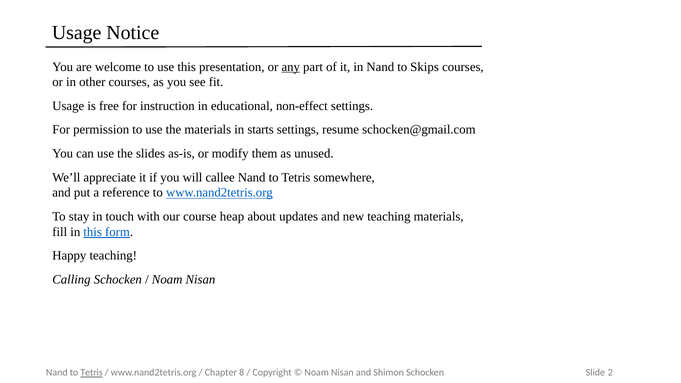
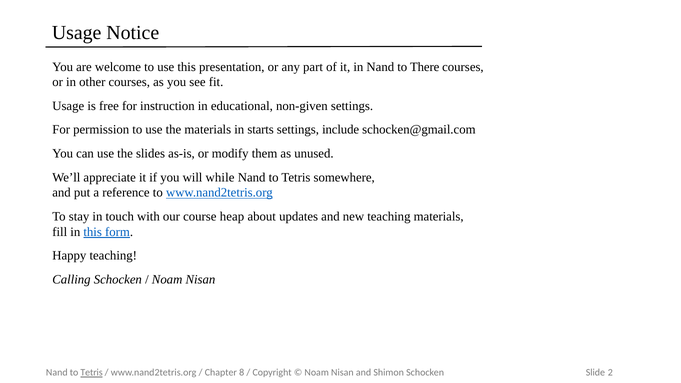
any underline: present -> none (291, 67)
Skips: Skips -> There (425, 67)
non-effect: non-effect -> non-given (302, 106)
resume: resume -> include (341, 130)
callee: callee -> while (220, 177)
